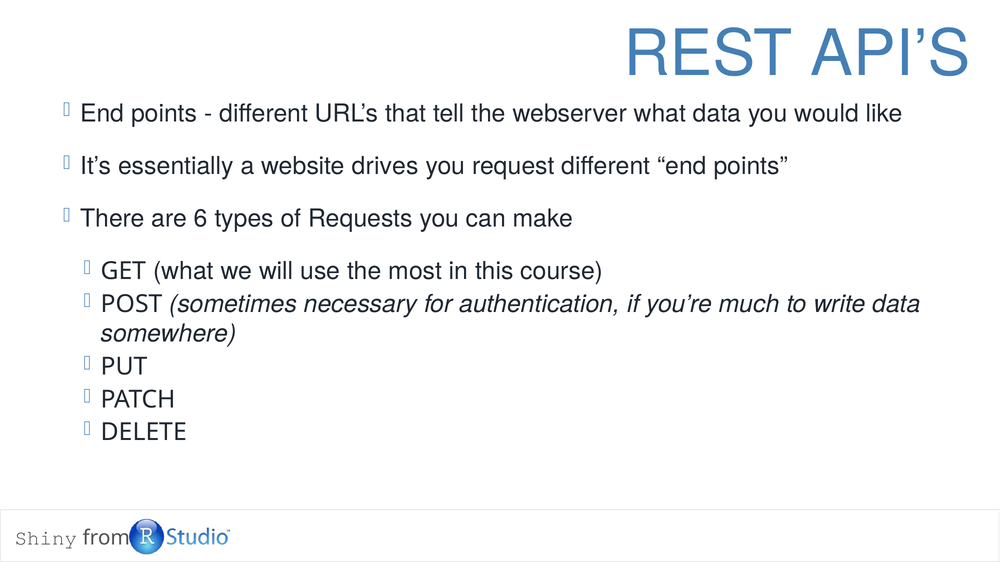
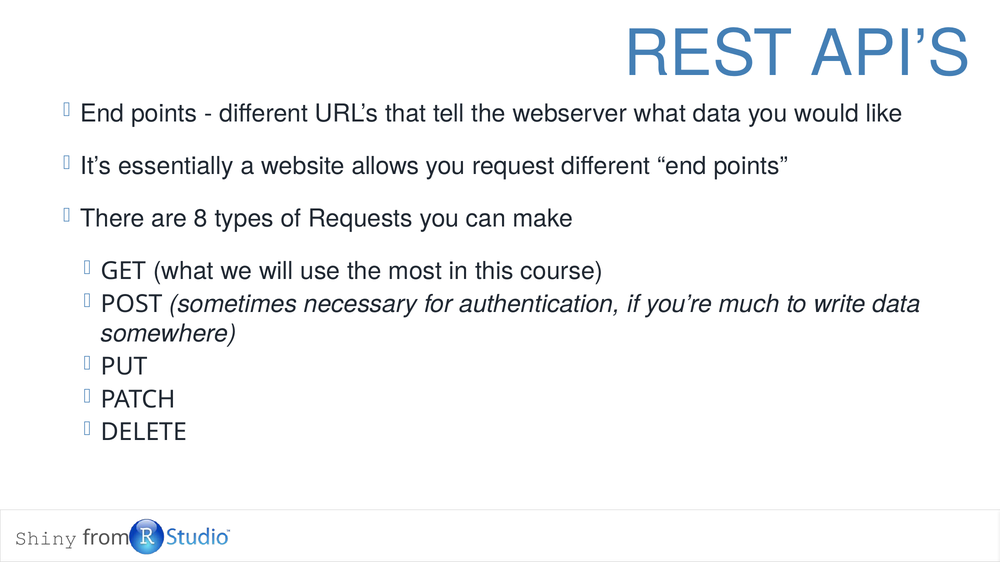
drives: drives -> allows (385, 166)
6: 6 -> 8 (201, 219)
